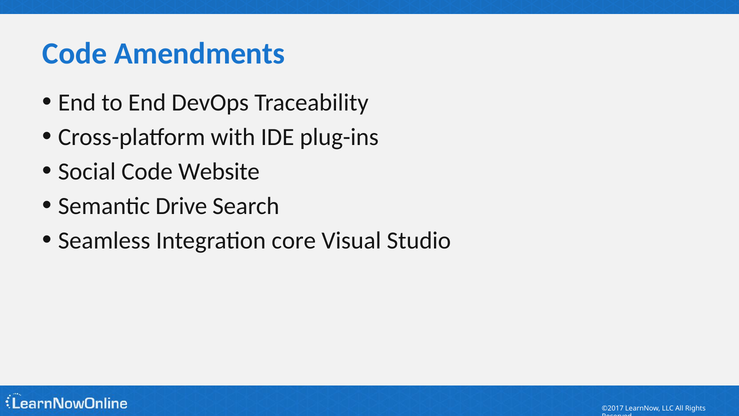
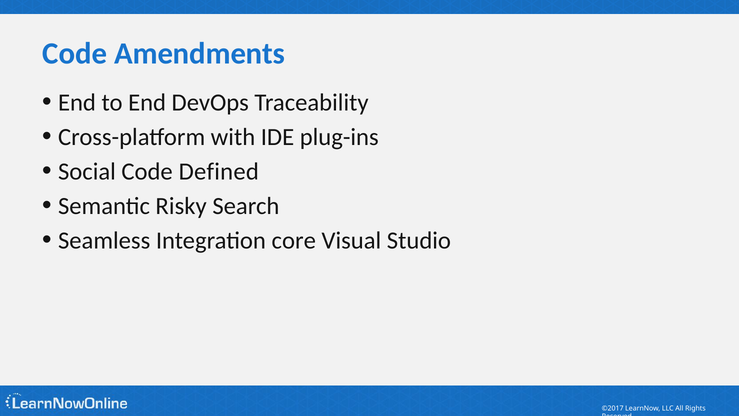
Website: Website -> Defined (219, 171)
Drive: Drive -> Risky (181, 206)
